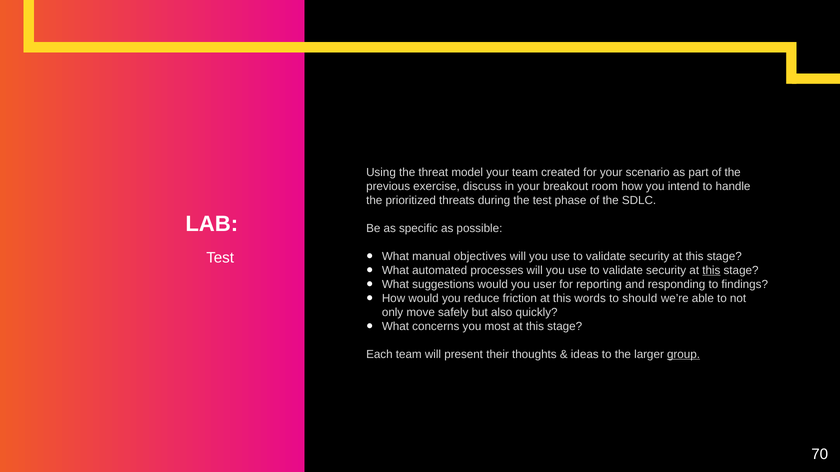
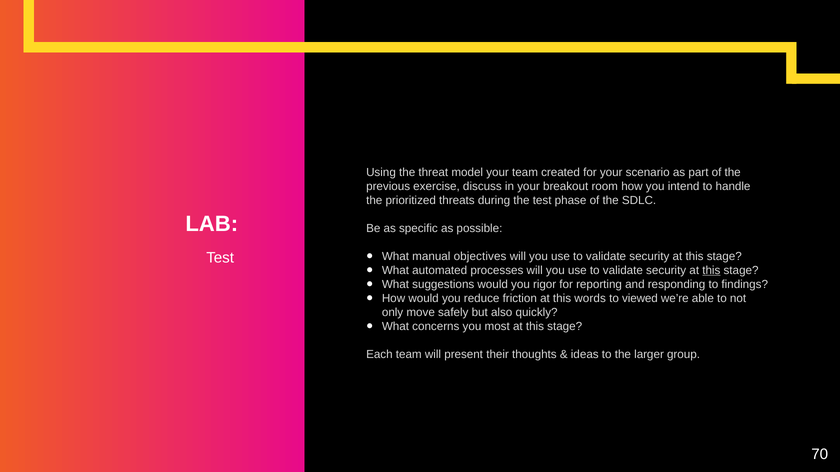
user: user -> rigor (545, 285)
should: should -> viewed (640, 299)
group underline: present -> none (684, 355)
